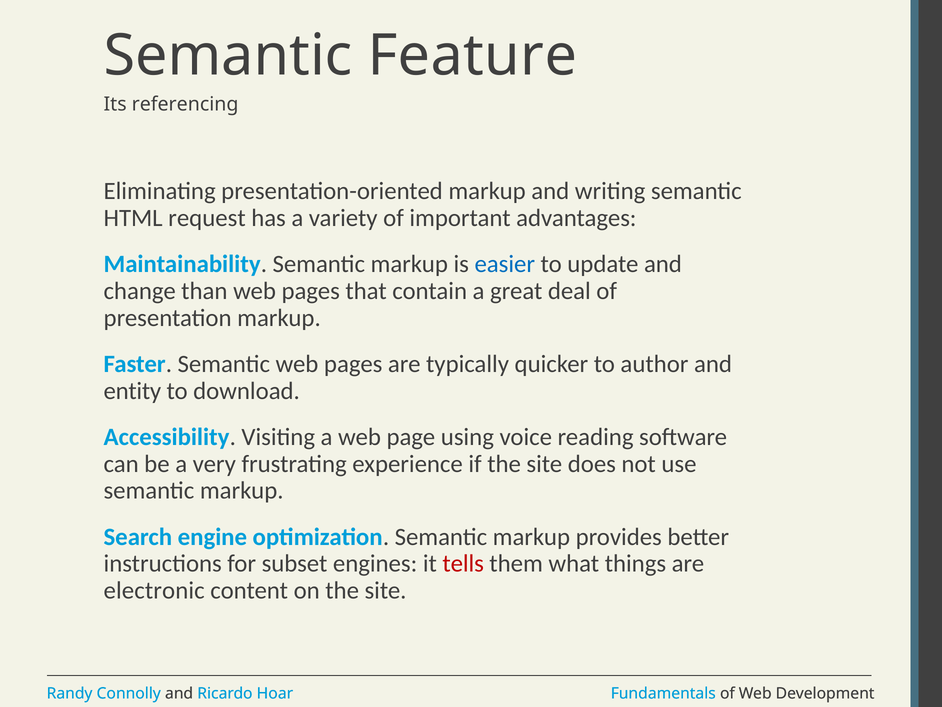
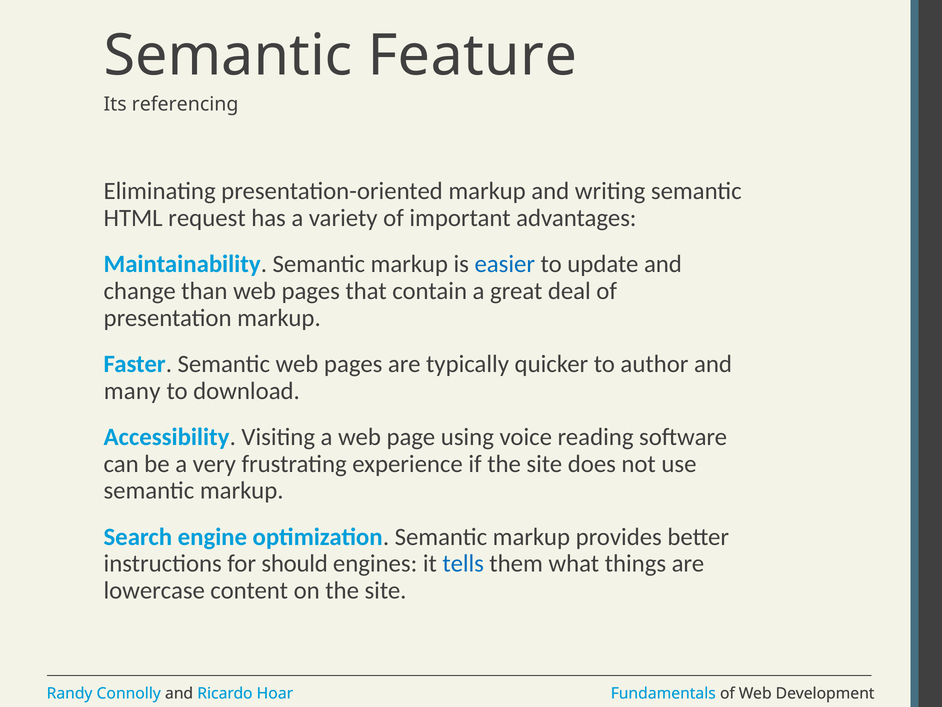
entity: entity -> many (132, 391)
subset: subset -> should (295, 563)
tells colour: red -> blue (463, 563)
electronic: electronic -> lowercase (154, 590)
